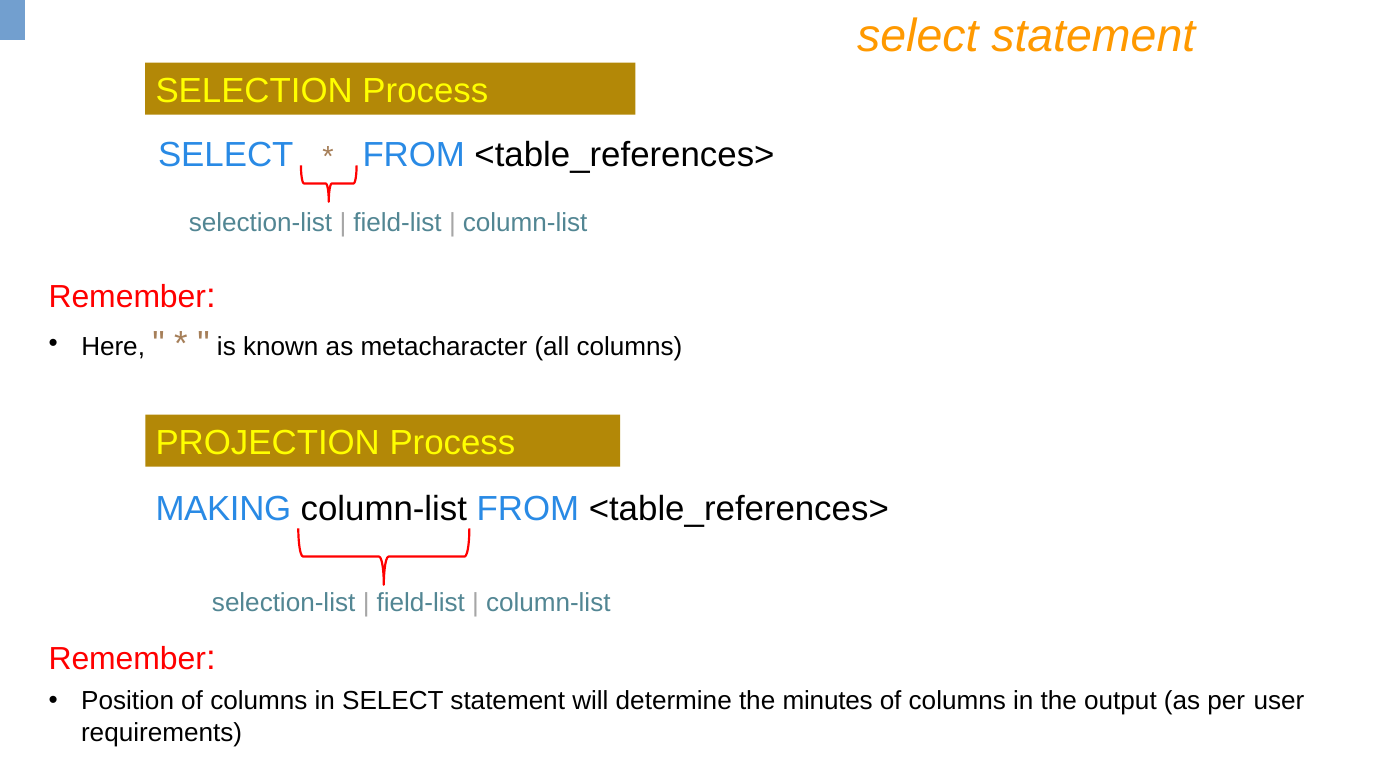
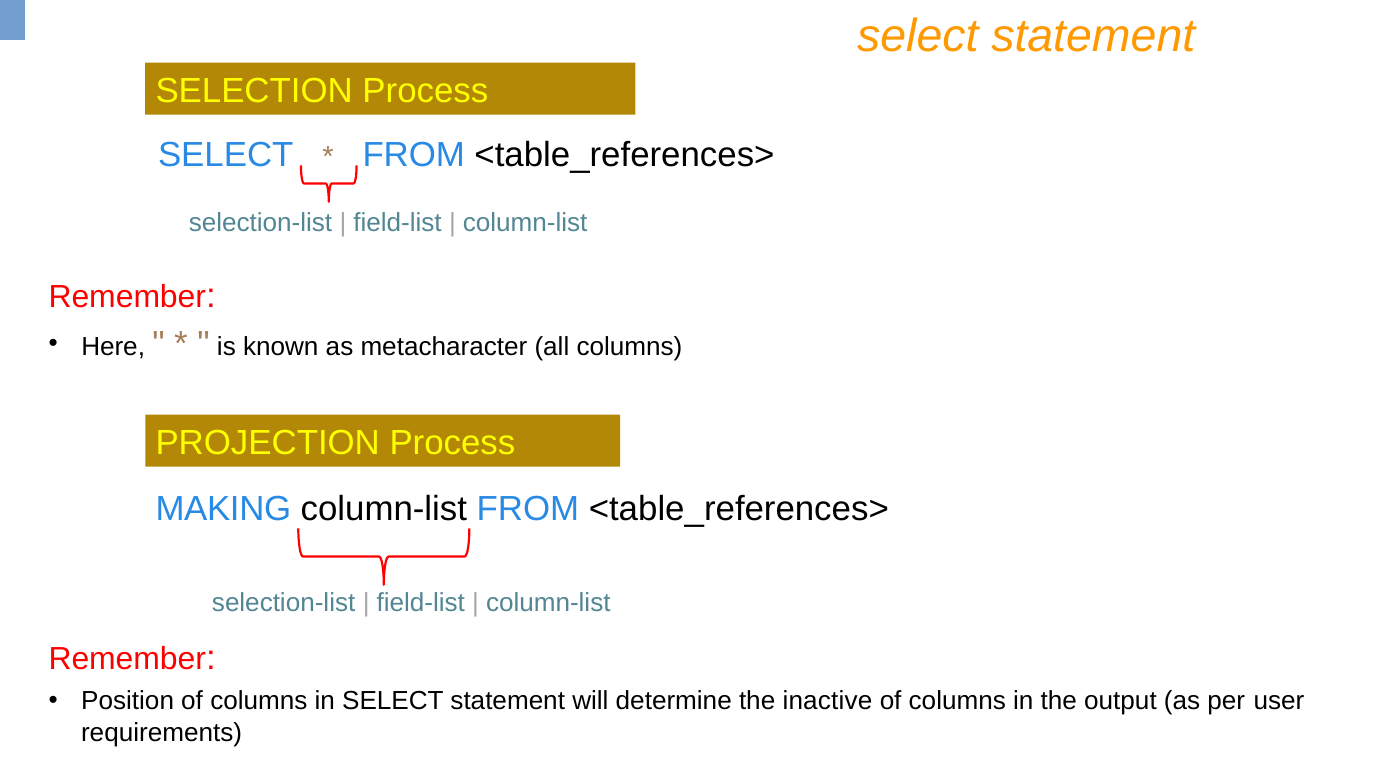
minutes: minutes -> inactive (827, 702)
